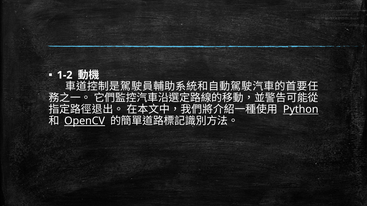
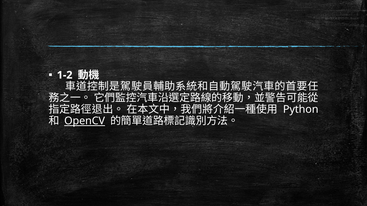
Python underline: present -> none (301, 110)
